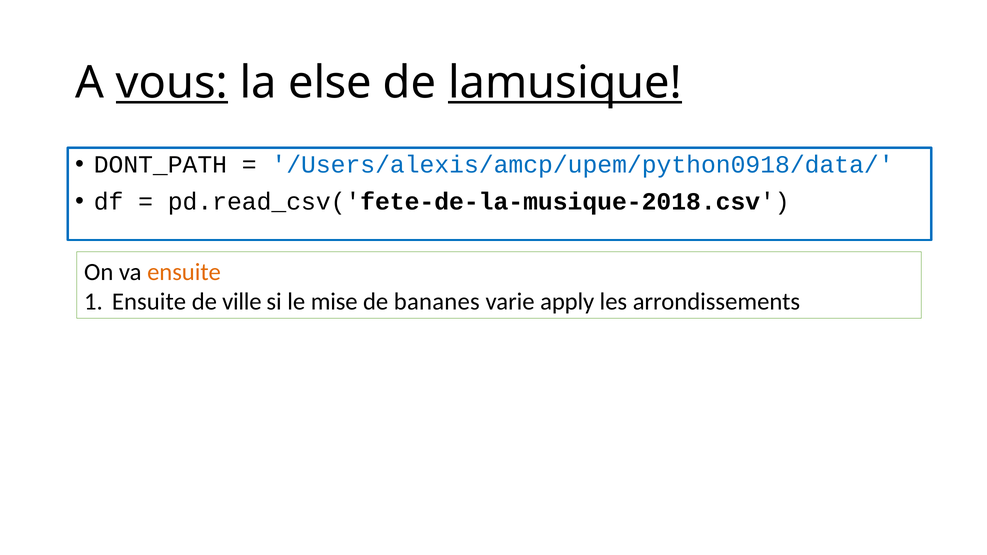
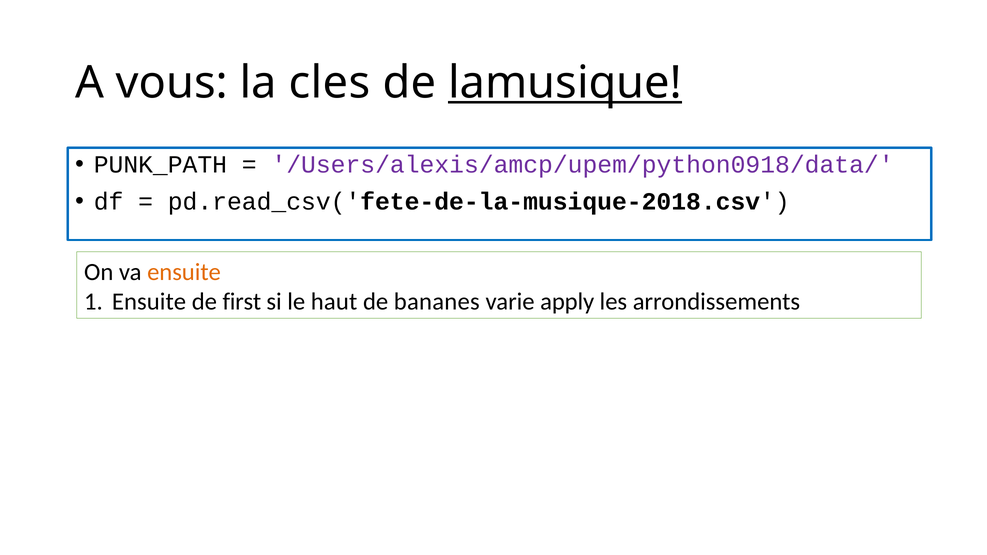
vous underline: present -> none (172, 83)
else: else -> cles (330, 83)
DONT_PATH: DONT_PATH -> PUNK_PATH (160, 165)
/Users/alexis/amcp/upem/python0918/data/ colour: blue -> purple (583, 165)
ville: ville -> first (242, 302)
mise: mise -> haut (334, 302)
